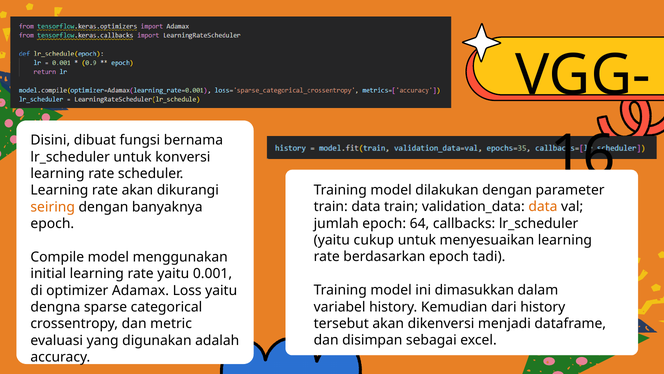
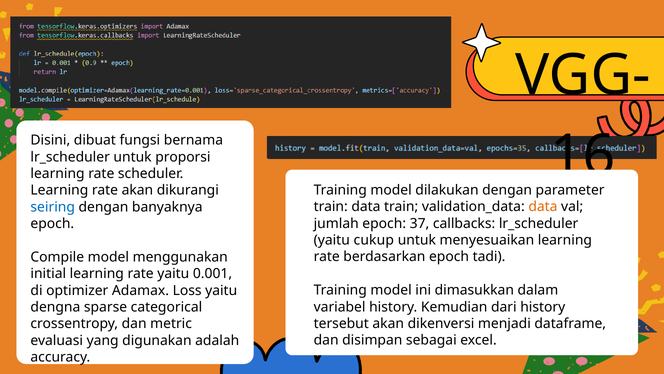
konversi: konversi -> proporsi (183, 157)
seiring colour: orange -> blue (53, 207)
64: 64 -> 37 (420, 223)
